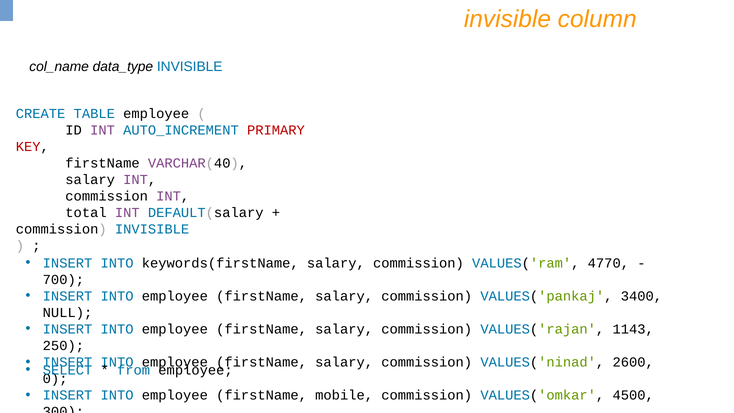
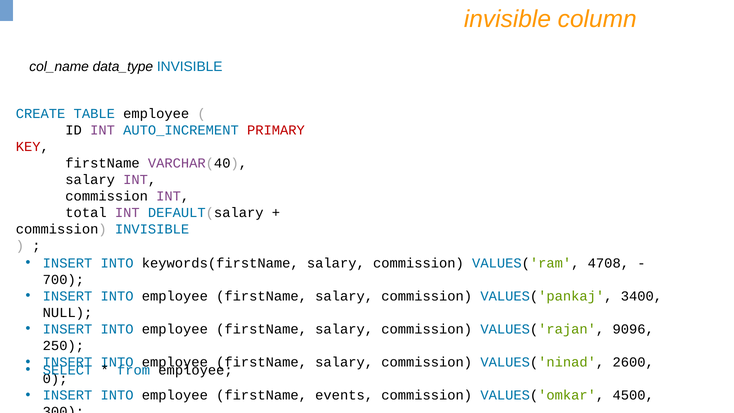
4770: 4770 -> 4708 (608, 263)
1143: 1143 -> 9096 (633, 329)
mobile: mobile -> events (344, 395)
